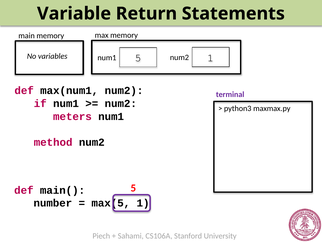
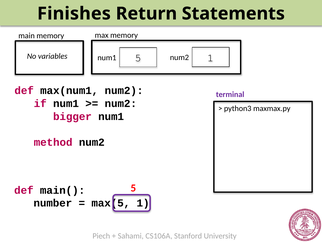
Variable: Variable -> Finishes (74, 14)
meters: meters -> bigger (72, 116)
